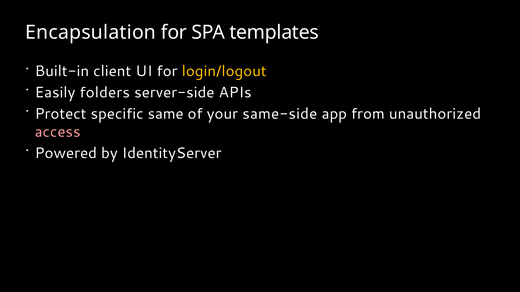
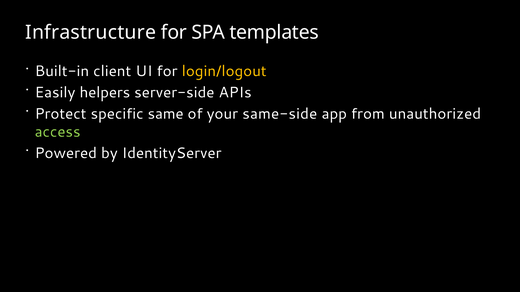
Encapsulation: Encapsulation -> Infrastructure (91, 33)
folders: folders -> helpers (105, 93)
access colour: pink -> light green (58, 132)
